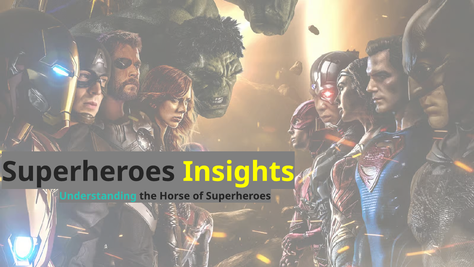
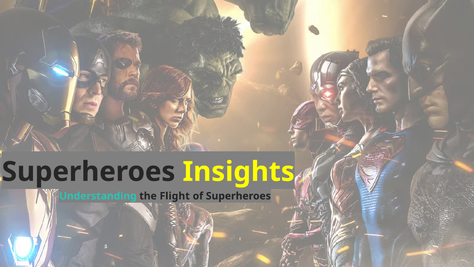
Horse: Horse -> Flight (175, 196)
